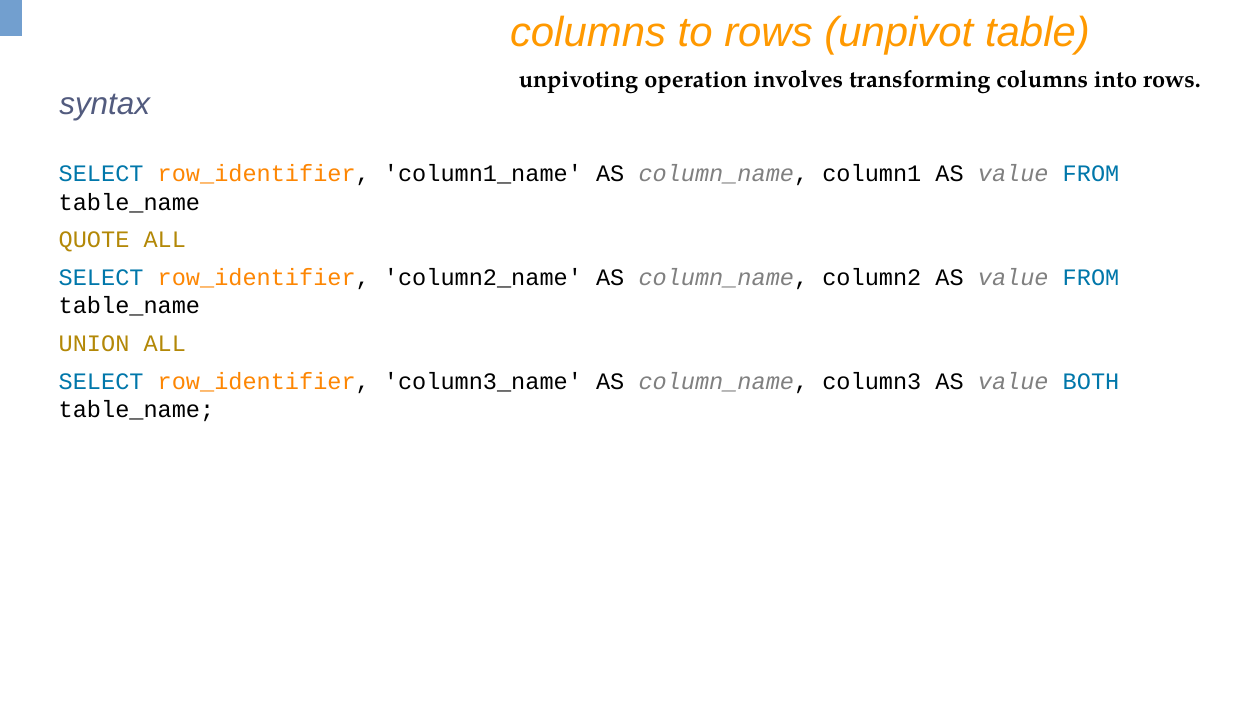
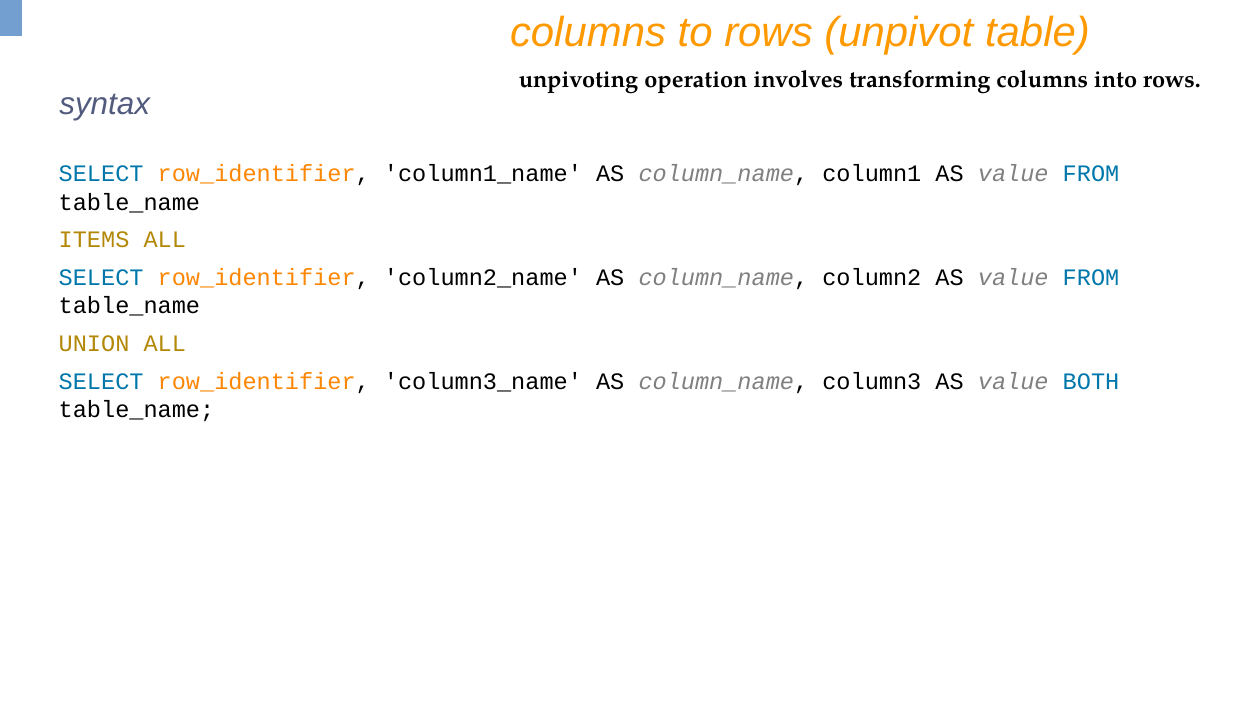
QUOTE: QUOTE -> ITEMS (94, 240)
